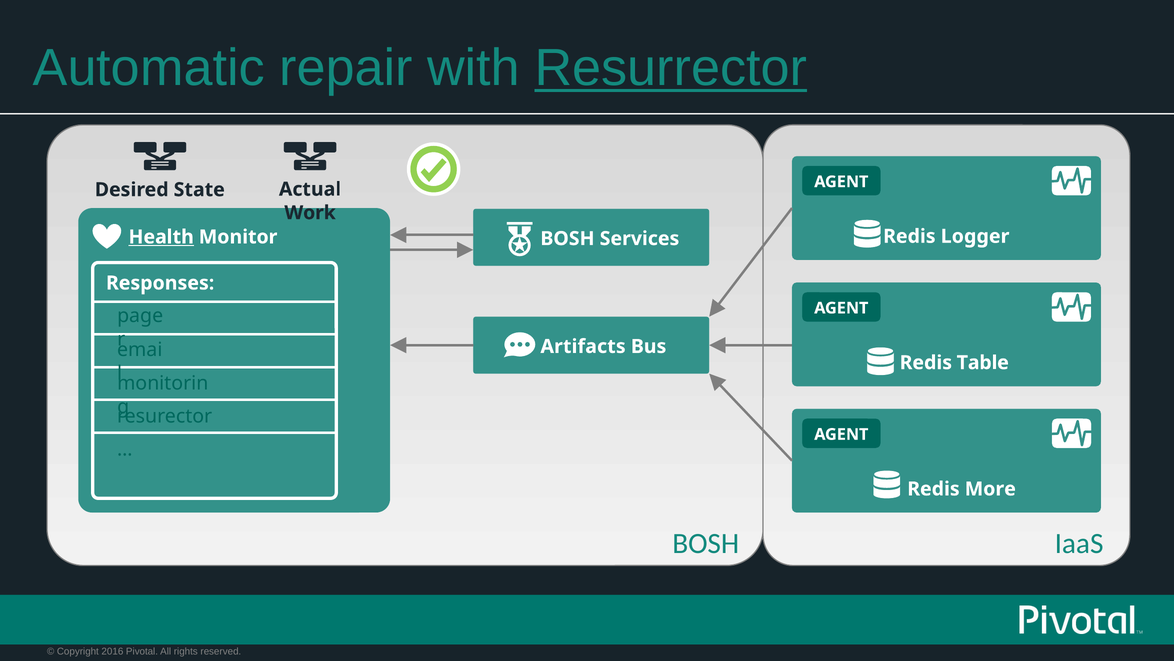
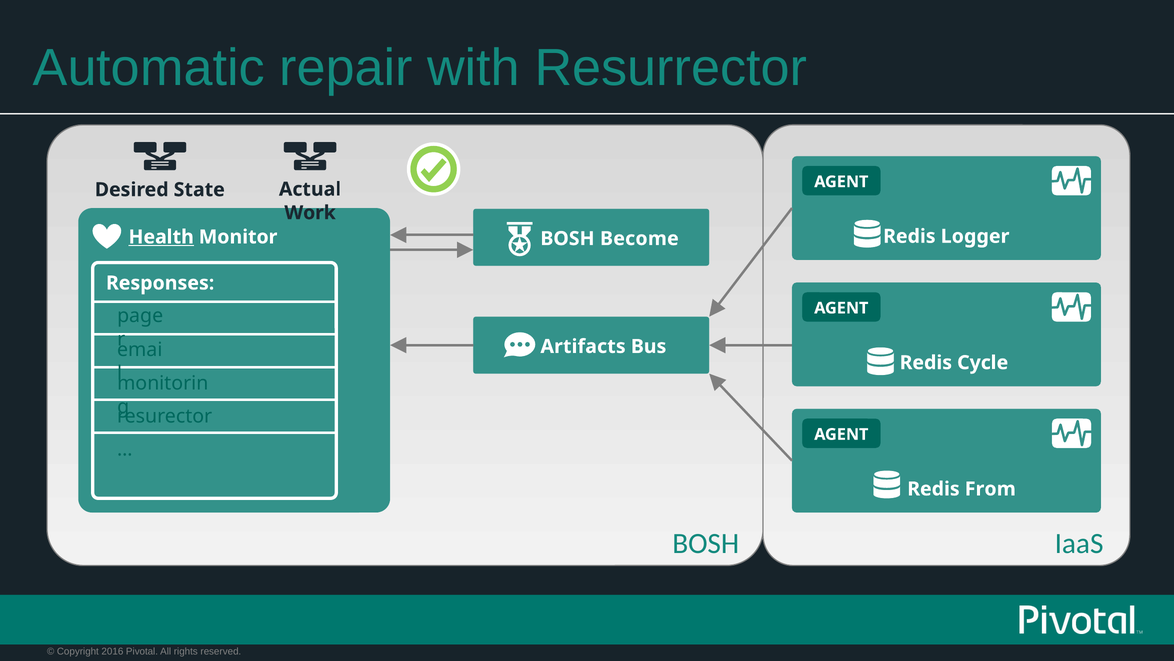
Resurrector underline: present -> none (671, 68)
Services: Services -> Become (639, 238)
Table: Table -> Cycle (983, 362)
More: More -> From (990, 489)
